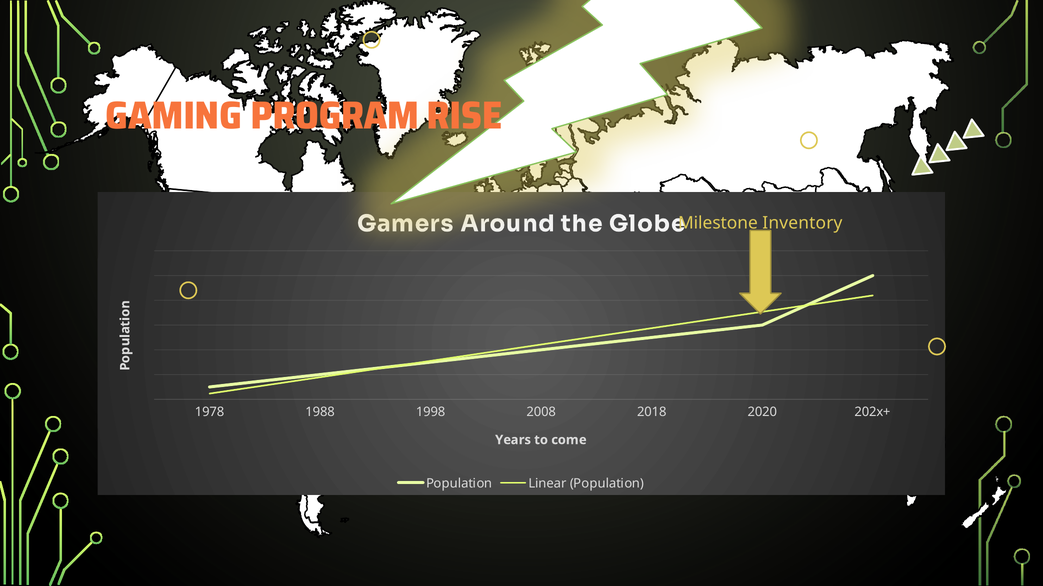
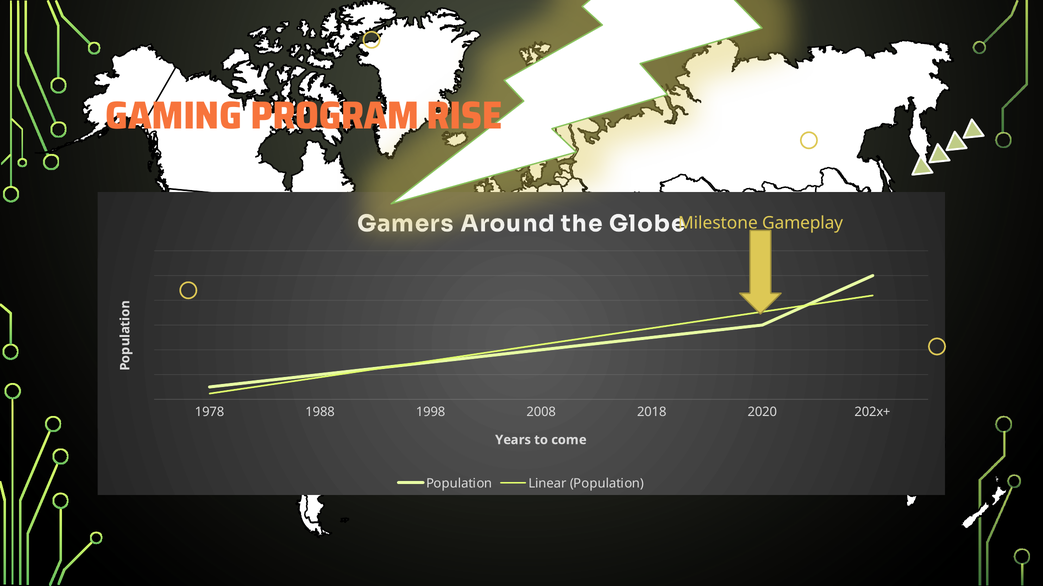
Inventory: Inventory -> Gameplay (803, 223)
